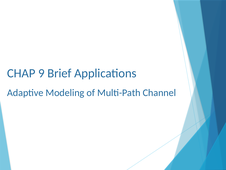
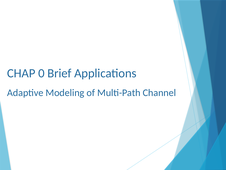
9: 9 -> 0 (41, 73)
